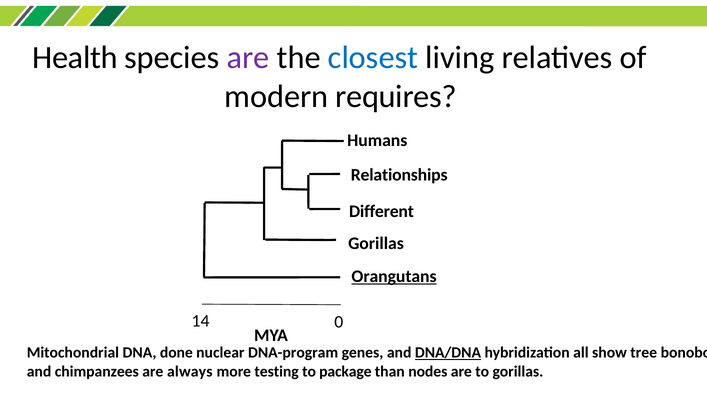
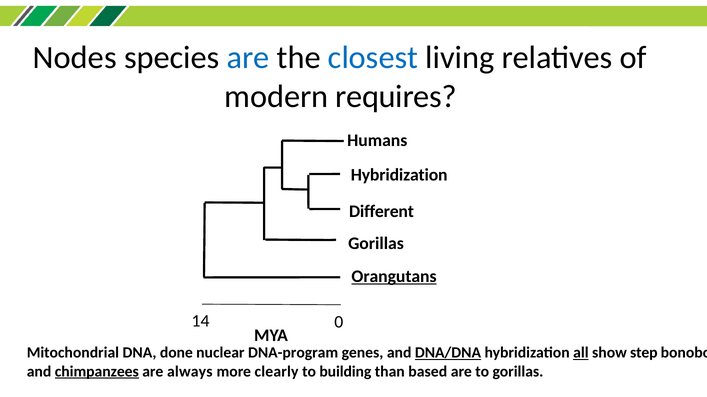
Health: Health -> Nodes (75, 58)
are colour: purple -> blue (248, 58)
Relationships: Relationships -> Hybridization (399, 175)
all underline: none -> present (581, 353)
tree: tree -> step (644, 353)
chimpanzees underline: none -> present (97, 372)
testing: testing -> clearly (277, 372)
package: package -> building (345, 372)
nodes: nodes -> based (428, 372)
